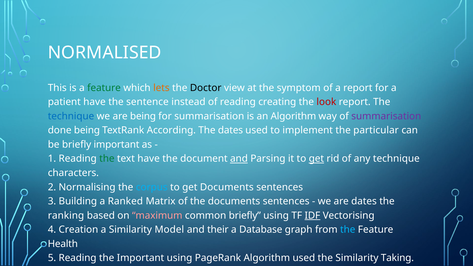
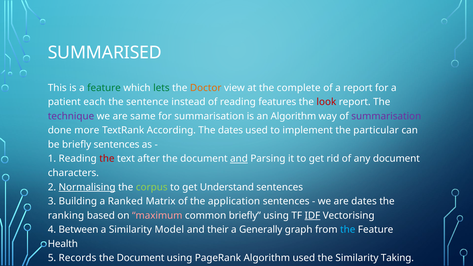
NORMALISED: NORMALISED -> SUMMARISED (105, 53)
lets colour: orange -> green (161, 88)
Doctor colour: black -> orange (206, 88)
symptom: symptom -> complete (299, 88)
patient have: have -> each (94, 102)
reading creating: creating -> features (277, 102)
technique colour: blue -> purple (71, 116)
are being: being -> same (143, 116)
done being: being -> more (87, 130)
briefly important: important -> sentences (117, 145)
the colour: green -> red (107, 159)
text have: have -> after (149, 159)
get underline: present -> none (316, 159)
any technique: technique -> document (396, 159)
Normalising underline: none -> present (87, 187)
corpus colour: light blue -> light green (152, 187)
get Documents: Documents -> Understand (227, 187)
the documents: documents -> application (234, 201)
Creation: Creation -> Between (78, 230)
Database: Database -> Generally (261, 230)
5 Reading: Reading -> Records (78, 258)
Important: Important -> Document (141, 258)
